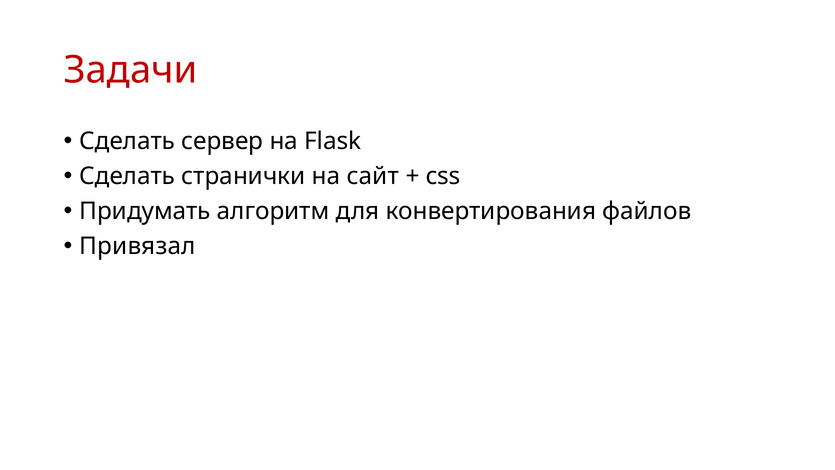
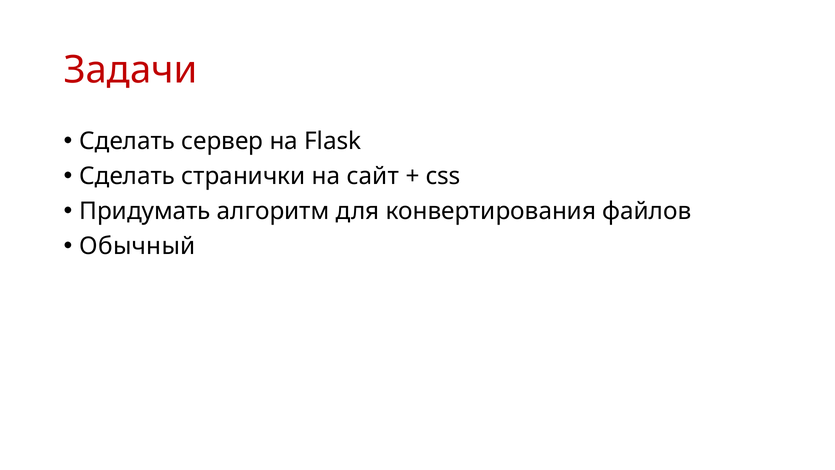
Привязал: Привязал -> Обычный (137, 246)
